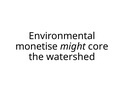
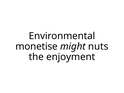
core: core -> nuts (98, 46)
watershed: watershed -> enjoyment (71, 57)
